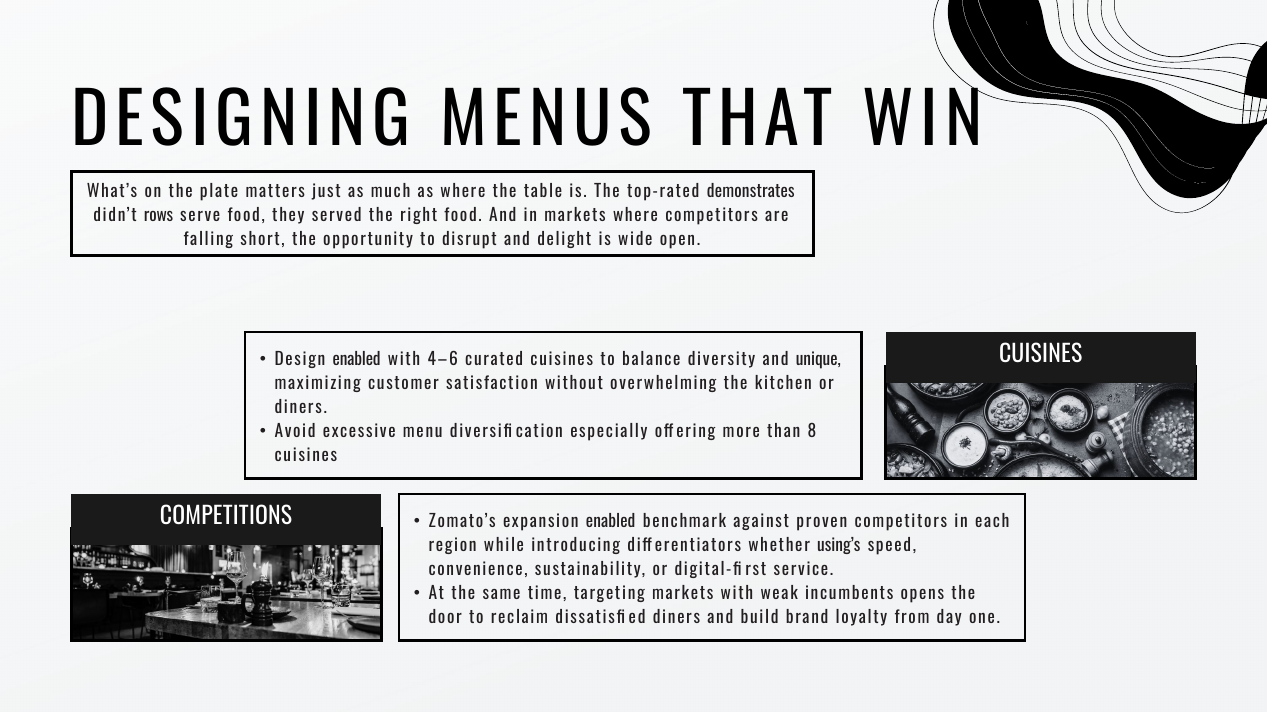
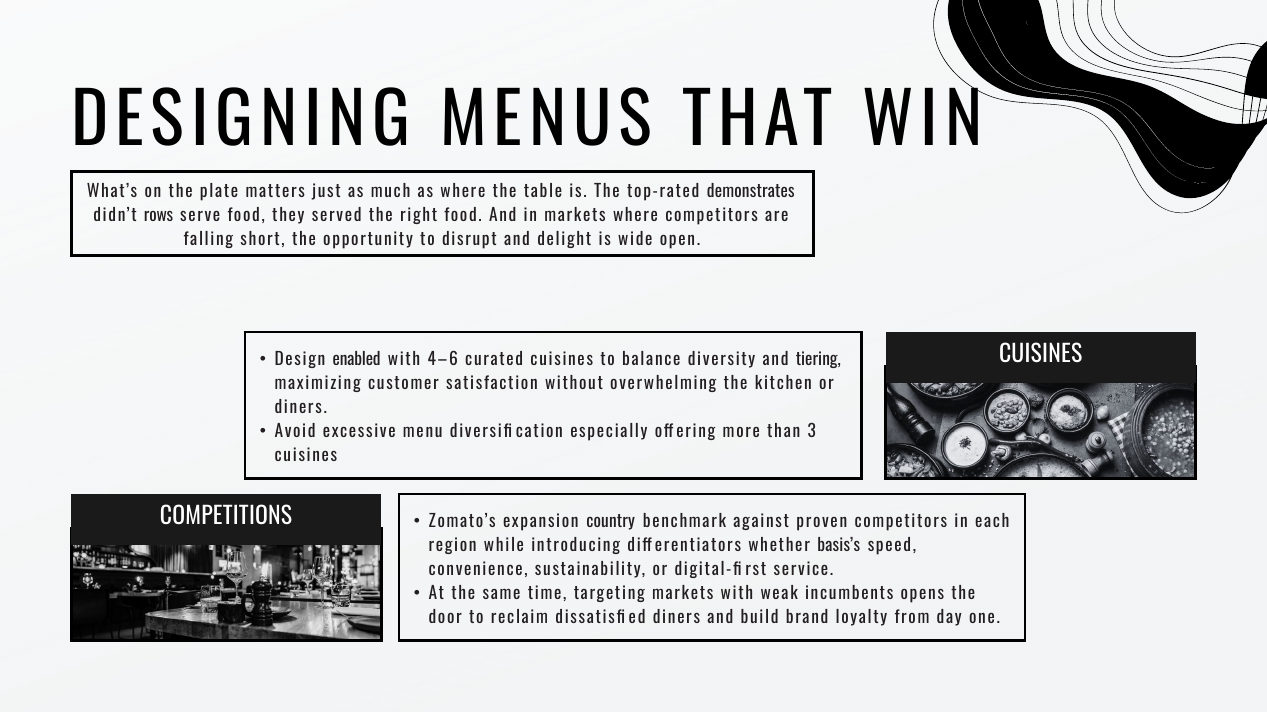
unique: unique -> tiering (818, 360)
8: 8 -> 3 (812, 432)
expansion enabled: enabled -> country (611, 522)
using’s: using’s -> basis’s (839, 546)
